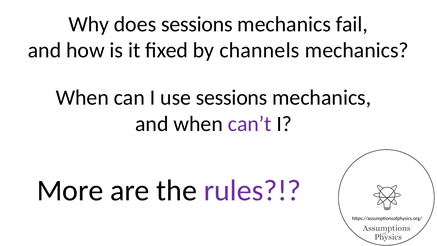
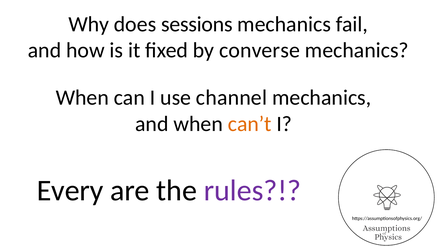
channels: channels -> converse (259, 50)
use sessions: sessions -> channel (232, 98)
can’t colour: purple -> orange (250, 124)
More: More -> Every (70, 190)
